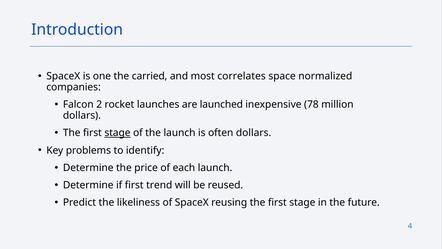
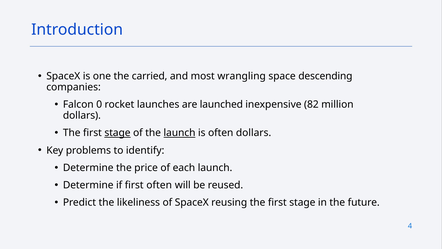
correlates: correlates -> wrangling (242, 76)
normalized: normalized -> descending (325, 76)
2: 2 -> 0 (99, 104)
78: 78 -> 82 (311, 104)
launch underline: none -> present (180, 133)
first trend: trend -> often (159, 185)
